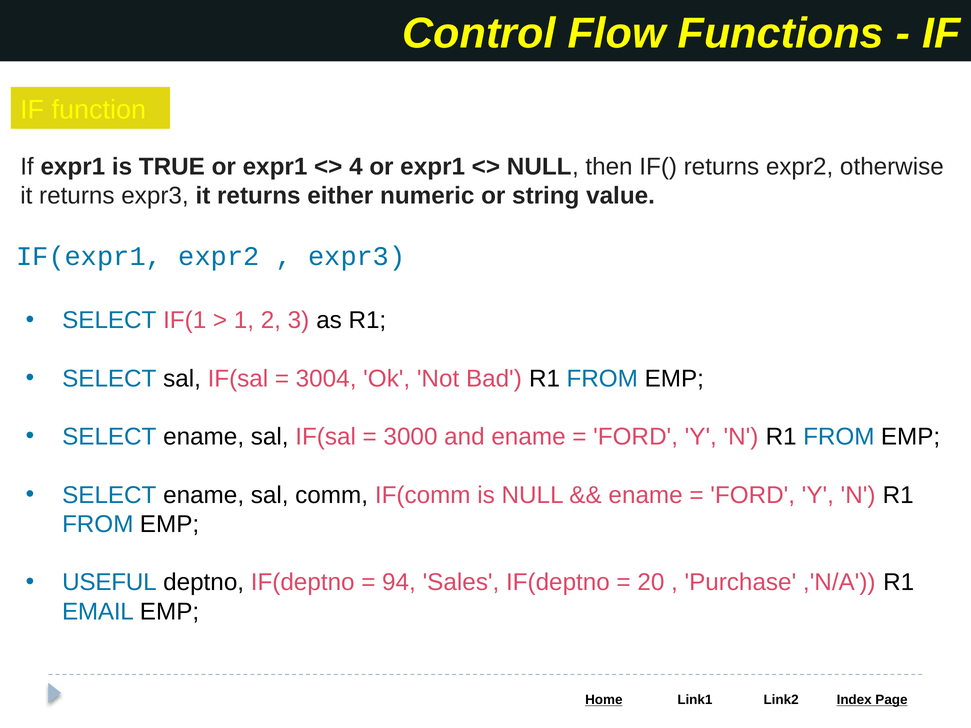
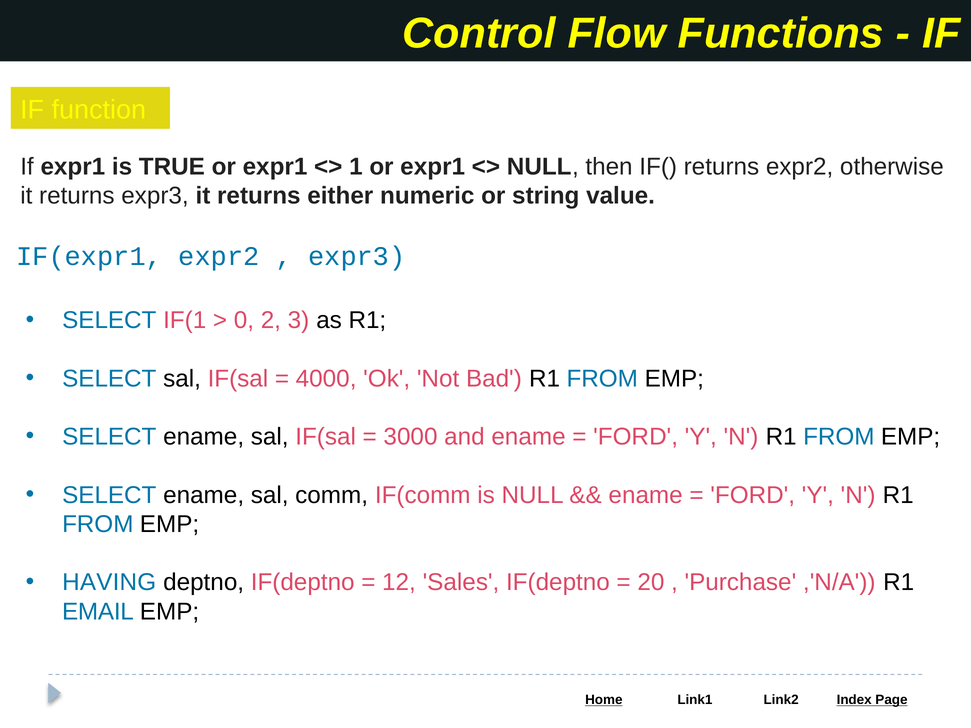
4: 4 -> 1 (356, 167)
1: 1 -> 0 (244, 320)
3004: 3004 -> 4000 (326, 379)
USEFUL: USEFUL -> HAVING (109, 583)
94: 94 -> 12 (399, 583)
